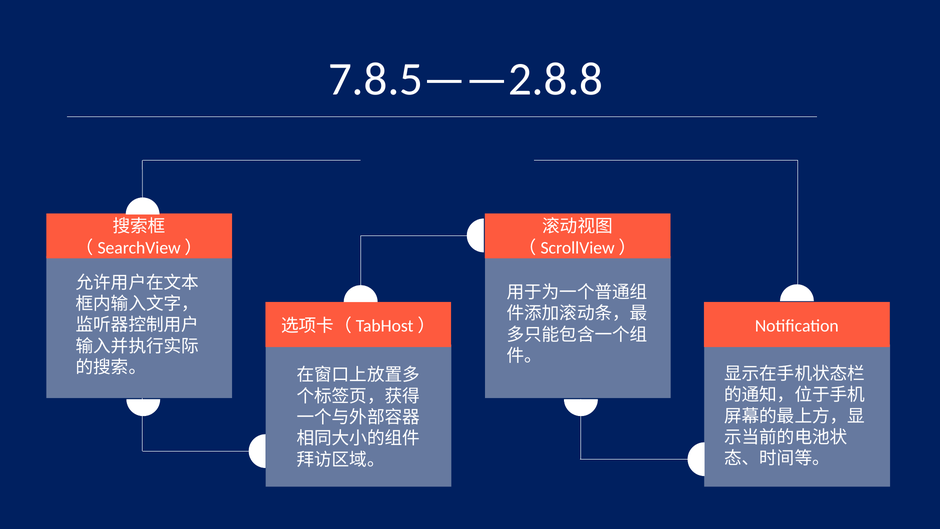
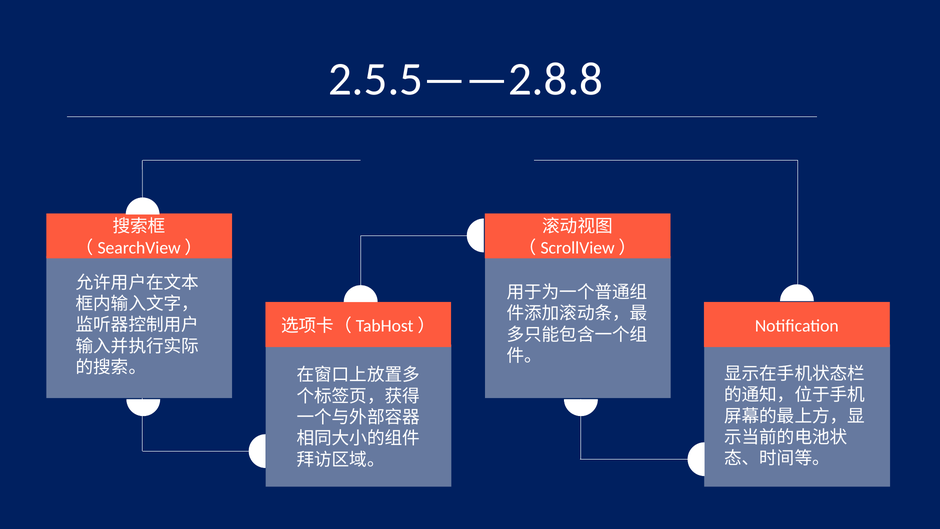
7.8.5——2.8.8: 7.8.5——2.8.8 -> 2.5.5——2.8.8 (466, 79)
